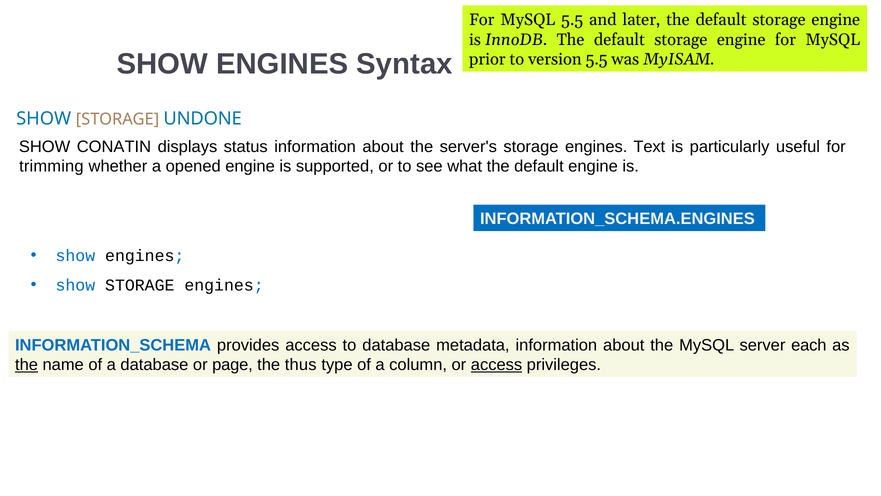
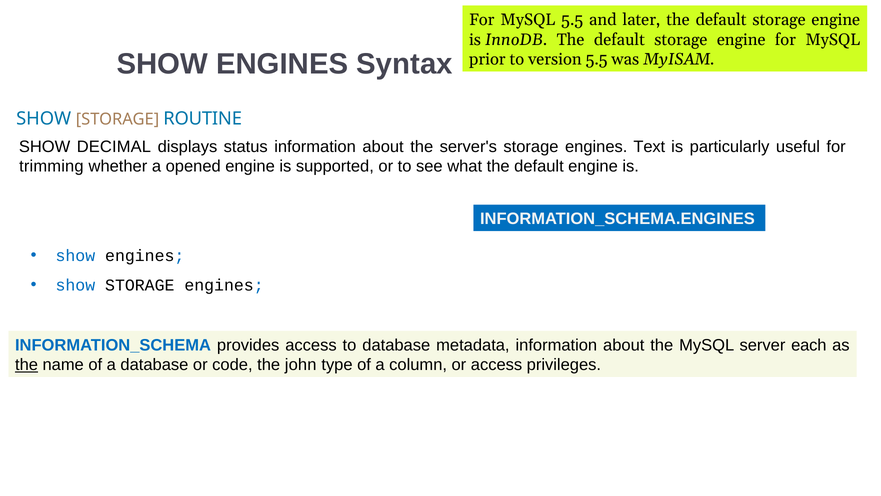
UNDONE: UNDONE -> ROUTINE (203, 119)
CONATIN: CONATIN -> DECIMAL (114, 146)
page: page -> code (232, 365)
thus: thus -> john (301, 365)
access underline: present -> none (497, 365)
